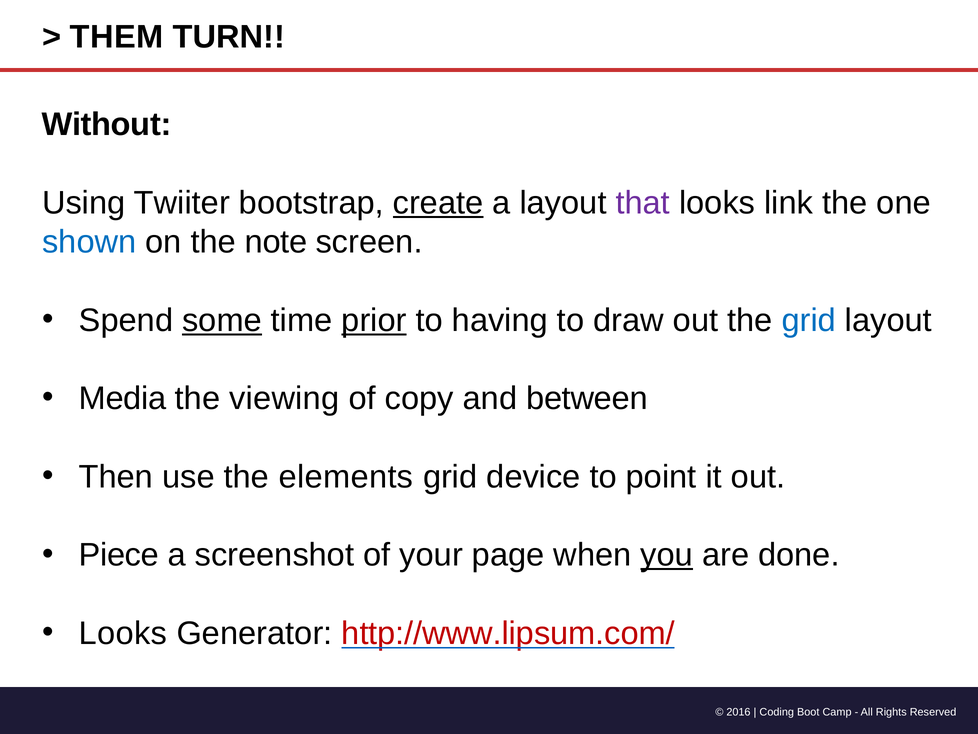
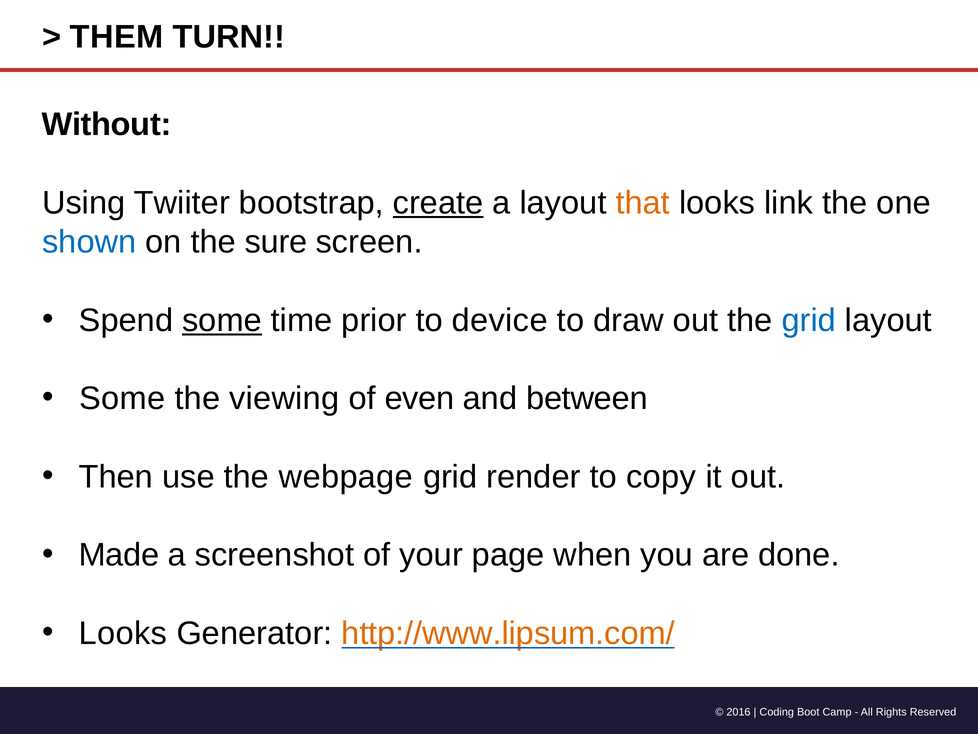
that colour: purple -> orange (643, 203)
note: note -> sure (276, 242)
prior underline: present -> none (374, 320)
having: having -> device (500, 320)
Media: Media -> Some (122, 398)
copy: copy -> even (419, 398)
elements: elements -> webpage (346, 477)
device: device -> render (533, 477)
point: point -> copy (661, 477)
Piece: Piece -> Made (119, 555)
you underline: present -> none (667, 555)
http://www.lipsum.com/ colour: red -> orange (508, 633)
